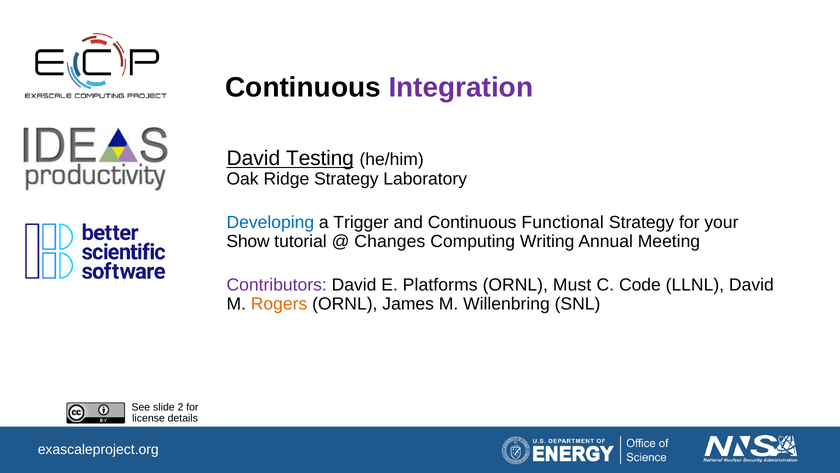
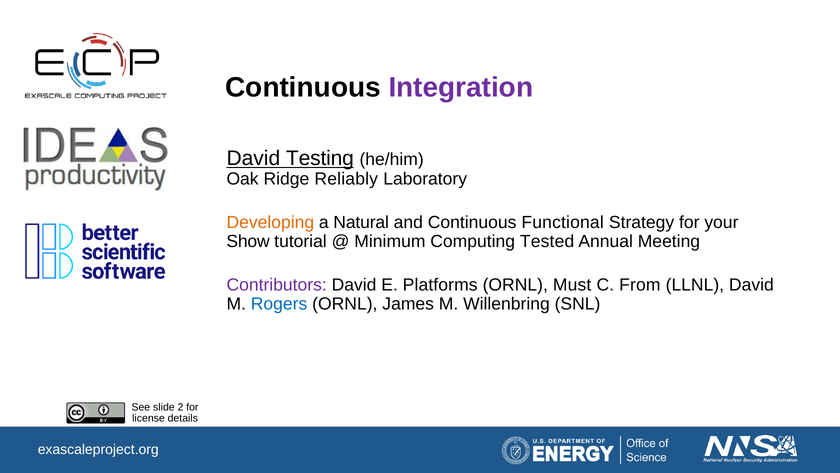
Ridge Strategy: Strategy -> Reliably (346, 179)
Developing colour: blue -> orange (270, 222)
Trigger: Trigger -> Natural (361, 222)
Changes: Changes -> Minimum (390, 241)
Writing: Writing -> Tested (547, 241)
Code: Code -> From (640, 285)
Rogers colour: orange -> blue (279, 304)
